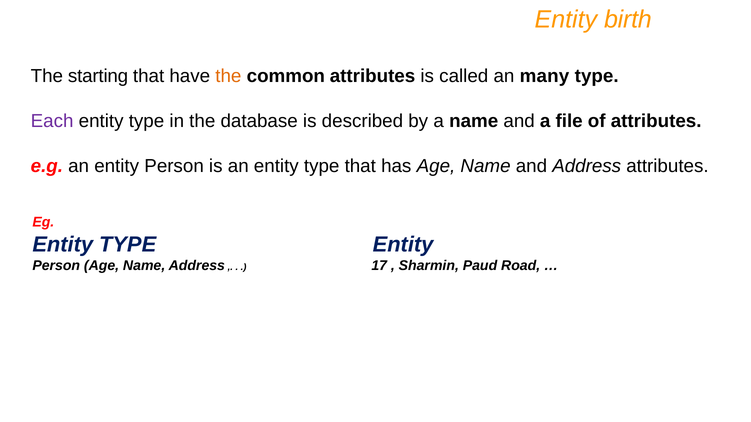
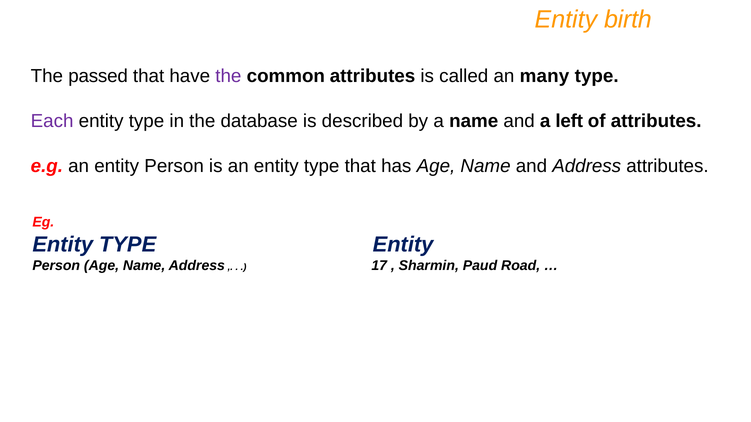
starting: starting -> passed (98, 76)
the colour: orange -> purple (228, 76)
file: file -> left (569, 121)
